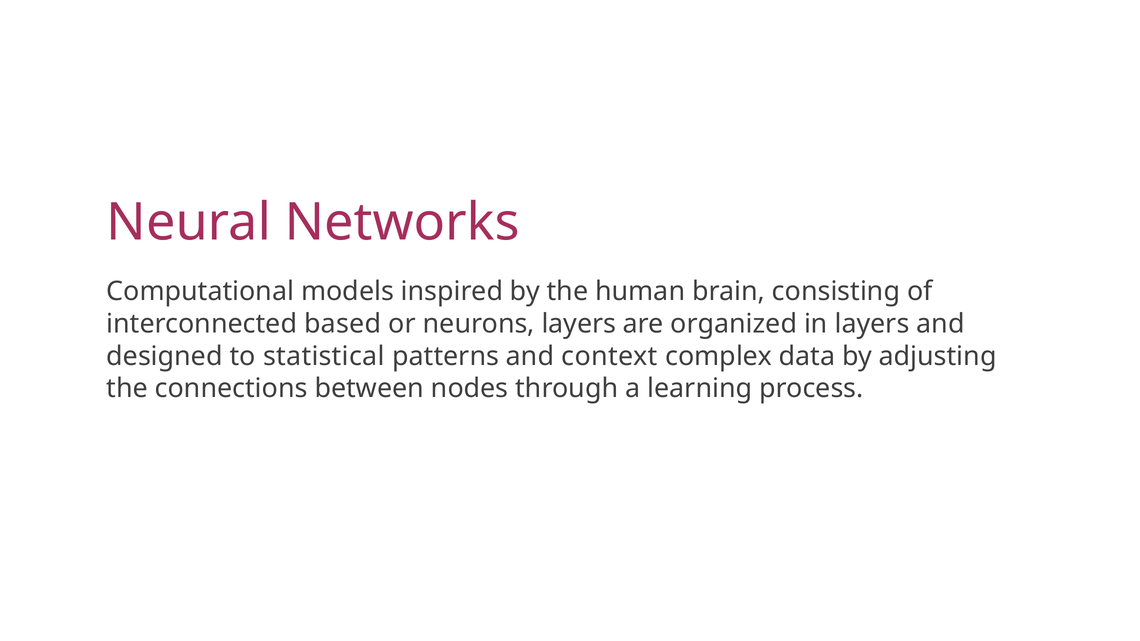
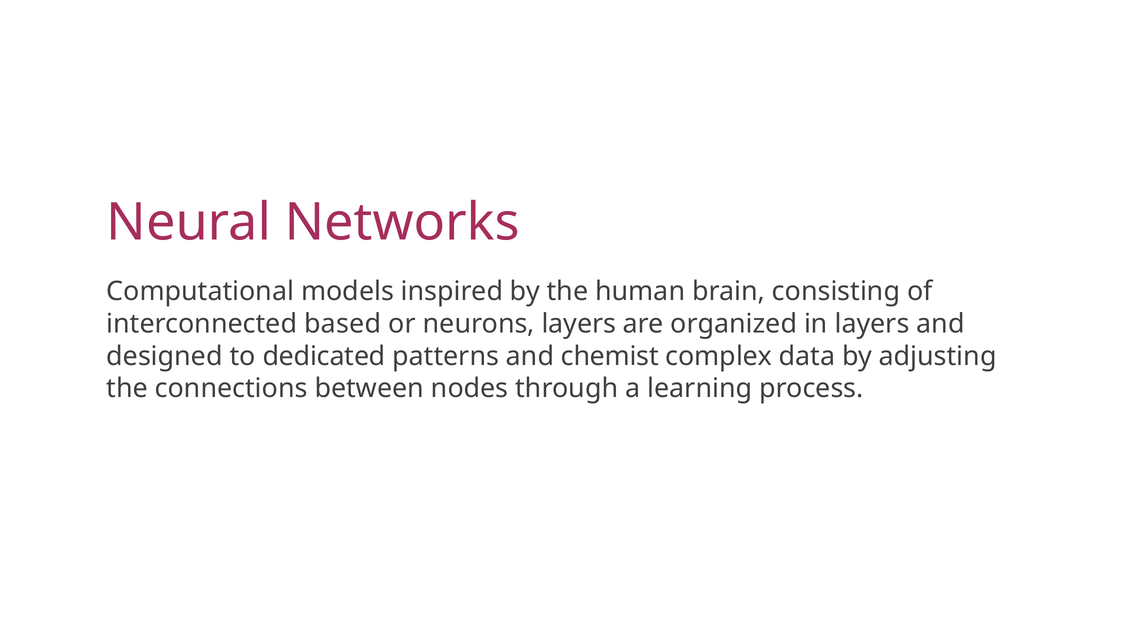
statistical: statistical -> dedicated (324, 356)
context: context -> chemist (610, 356)
